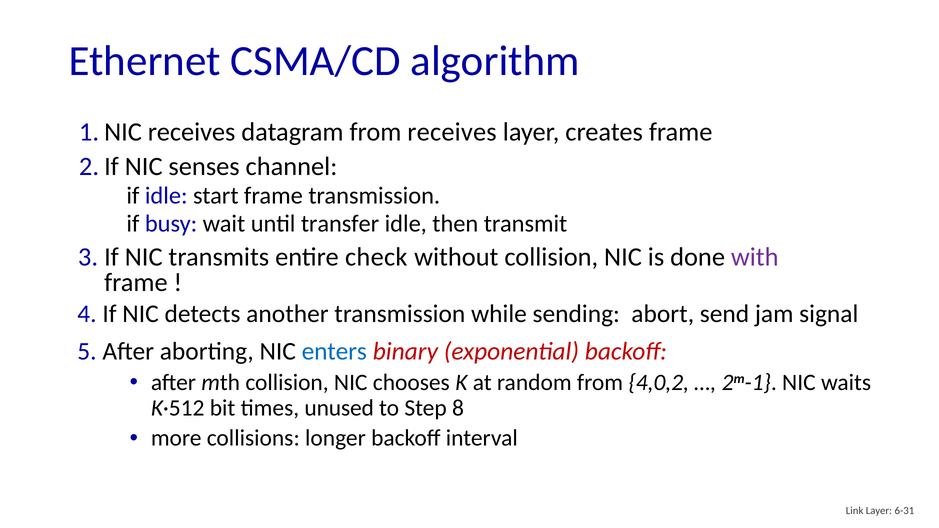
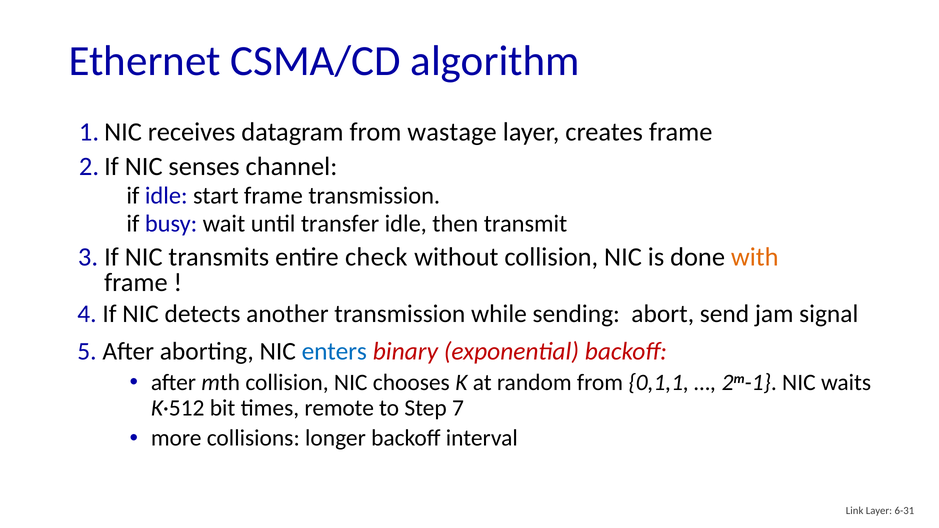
from receives: receives -> wastage (452, 132)
with colour: purple -> orange (755, 257)
4,0,2: 4,0,2 -> 0,1,1 (659, 383)
unused: unused -> remote (339, 408)
8: 8 -> 7 (458, 408)
